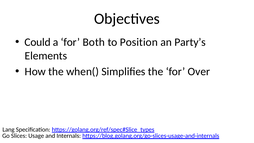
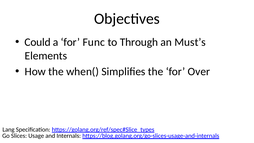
Both: Both -> Func (94, 42)
Position: Position -> Through (139, 42)
Party’s: Party’s -> Must’s (190, 42)
